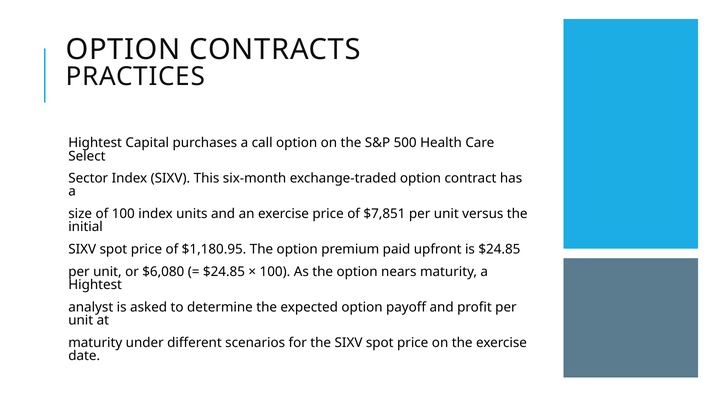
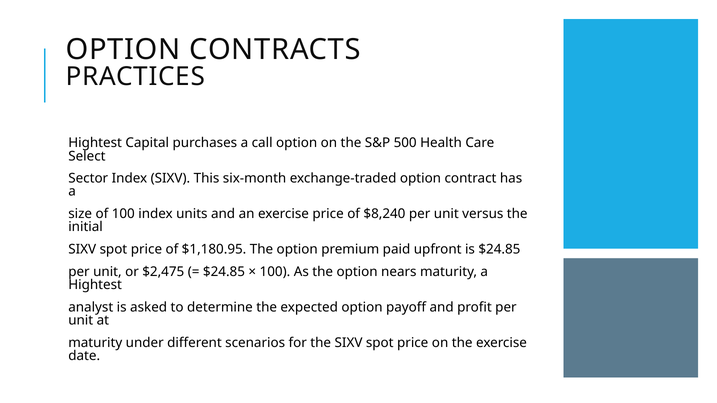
$7,851: $7,851 -> $8,240 (384, 214)
$6,080: $6,080 -> $2,475 (163, 272)
